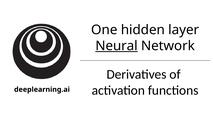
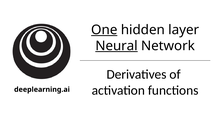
One underline: none -> present (104, 30)
